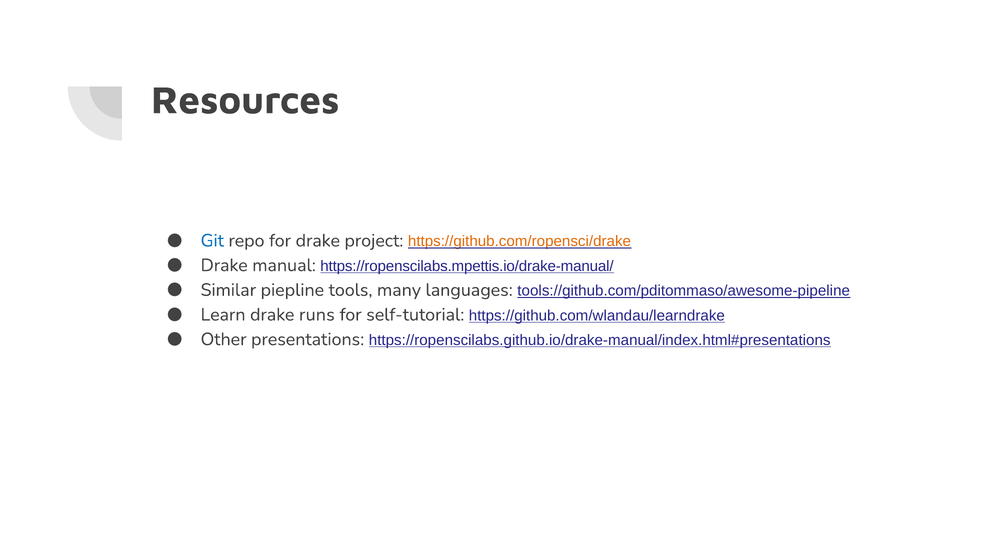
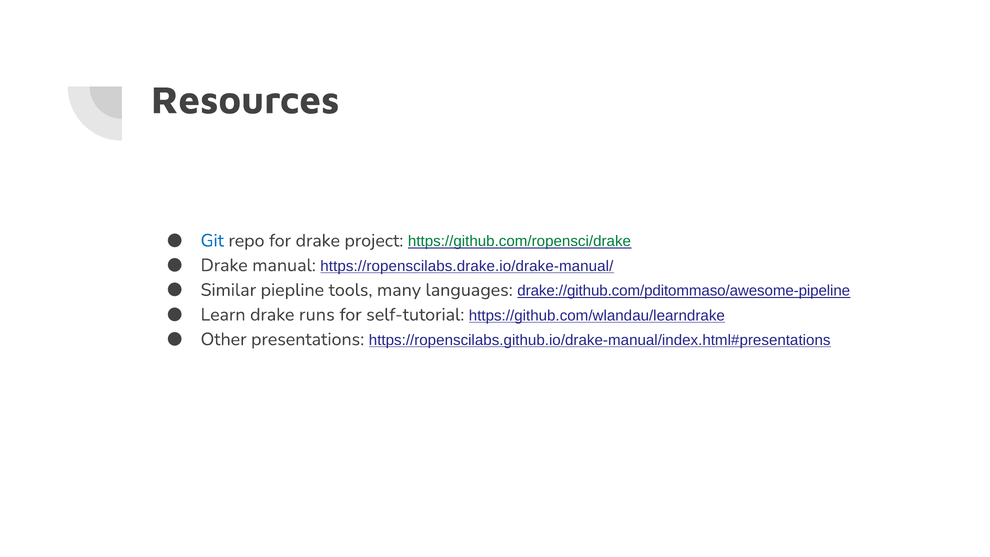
https://github.com/ropensci/drake colour: orange -> green (519, 241)
https://ropenscilabs.mpettis.io/drake-manual/: https://ropenscilabs.mpettis.io/drake-manual/ -> https://ropenscilabs.drake.io/drake-manual/ (467, 266)
tools://github.com/pditommaso/awesome-pipeline: tools://github.com/pditommaso/awesome-pipeline -> drake://github.com/pditommaso/awesome-pipeline (684, 291)
